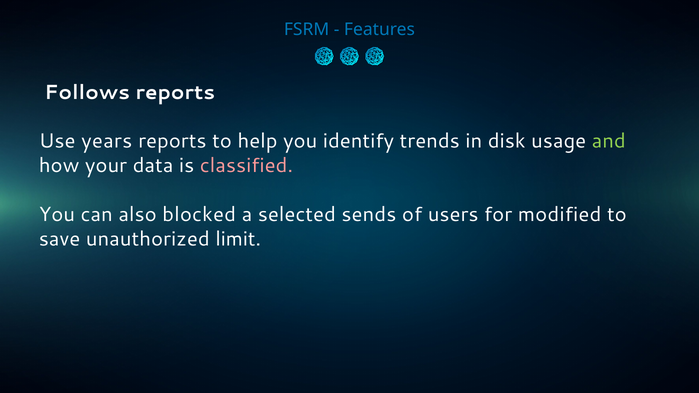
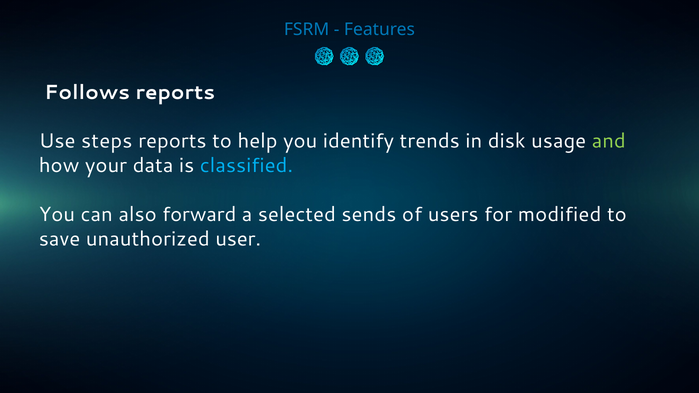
years: years -> steps (107, 141)
classified colour: pink -> light blue (246, 166)
blocked: blocked -> forward (199, 215)
limit: limit -> user (238, 239)
